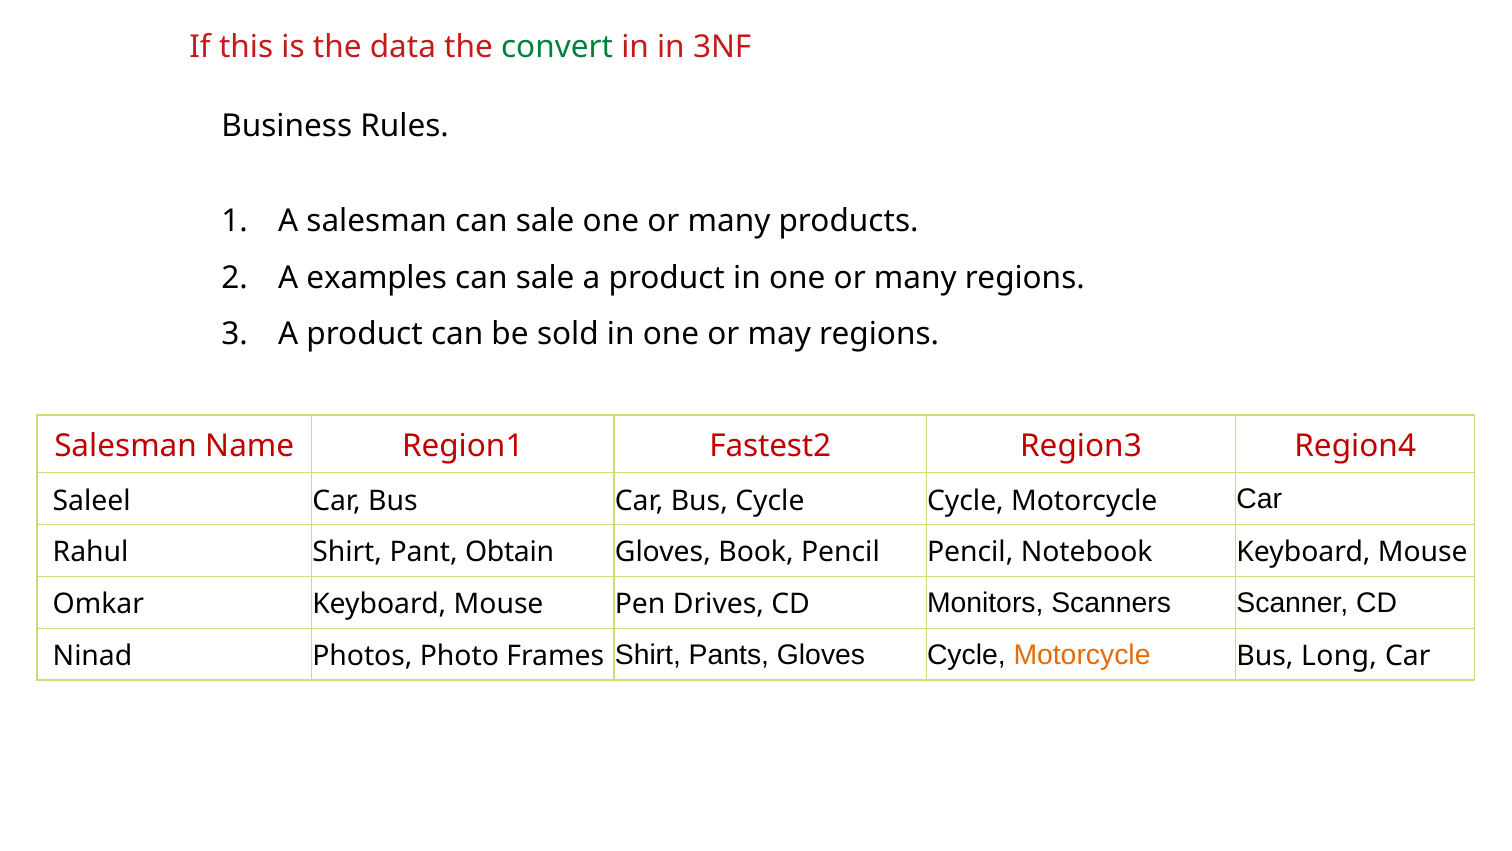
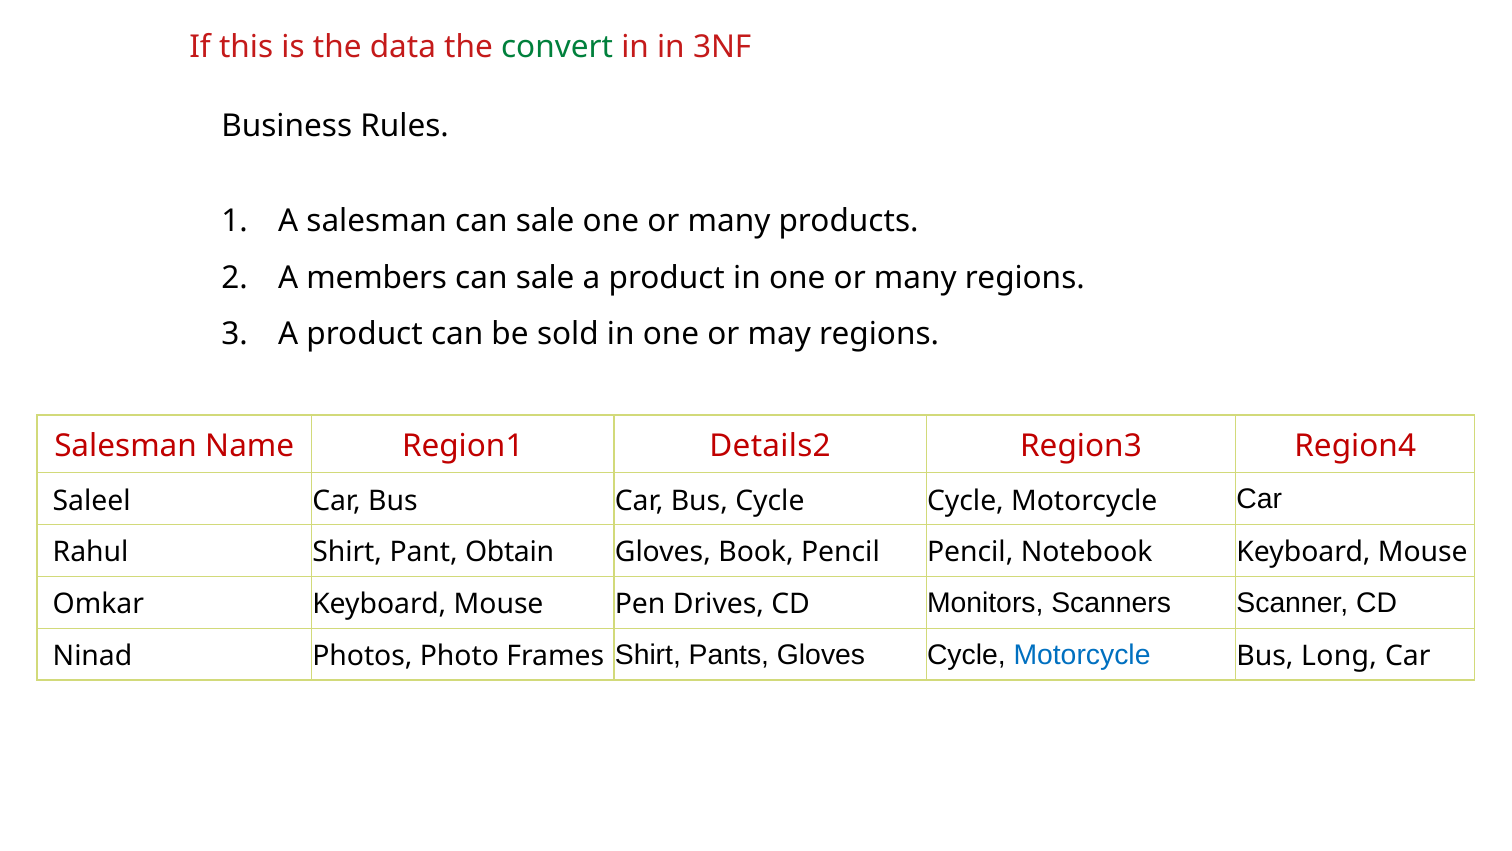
examples: examples -> members (377, 277)
Fastest2: Fastest2 -> Details2 (770, 446)
Motorcycle colour: orange -> blue (1082, 655)
